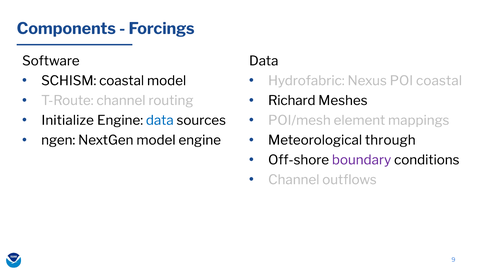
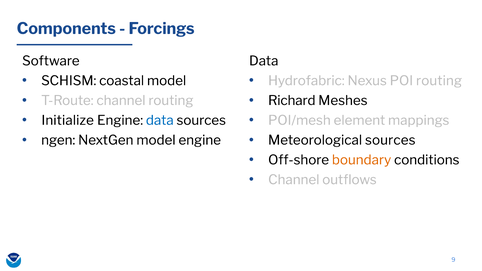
POI coastal: coastal -> routing (439, 81)
Meteorological through: through -> sources (390, 140)
boundary colour: purple -> orange (362, 160)
